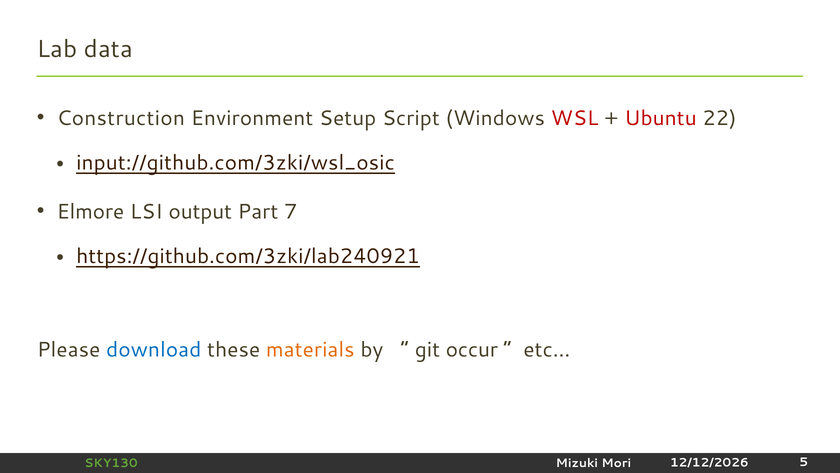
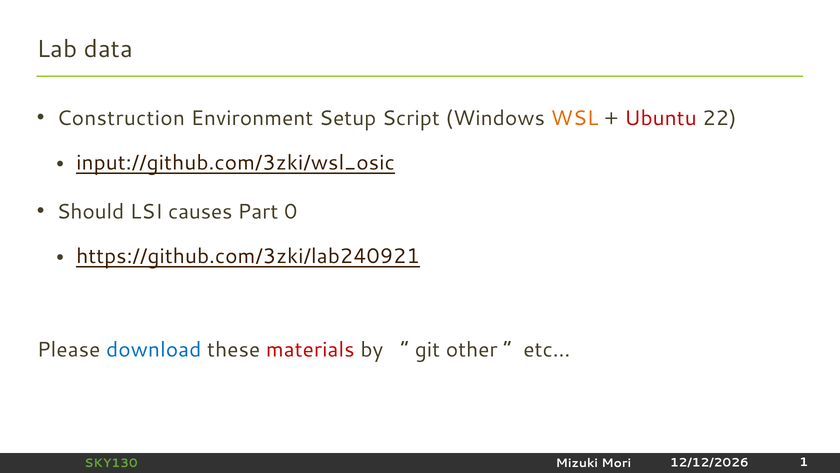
WSL colour: red -> orange (575, 118)
Elmore: Elmore -> Should (90, 211)
output: output -> causes (200, 211)
7: 7 -> 0 (291, 211)
materials colour: orange -> red (310, 349)
occur: occur -> other (472, 349)
5: 5 -> 1 (804, 462)
